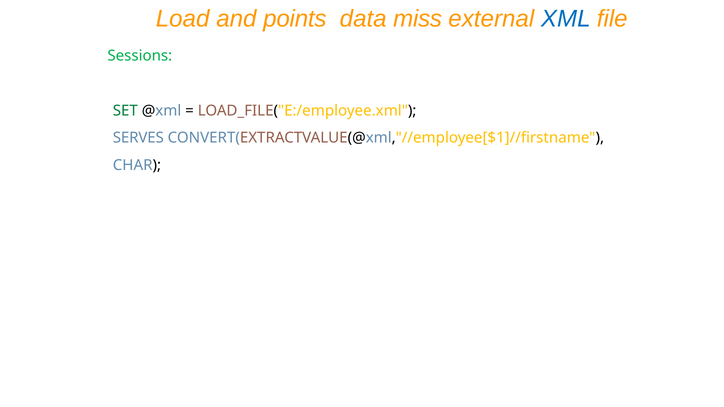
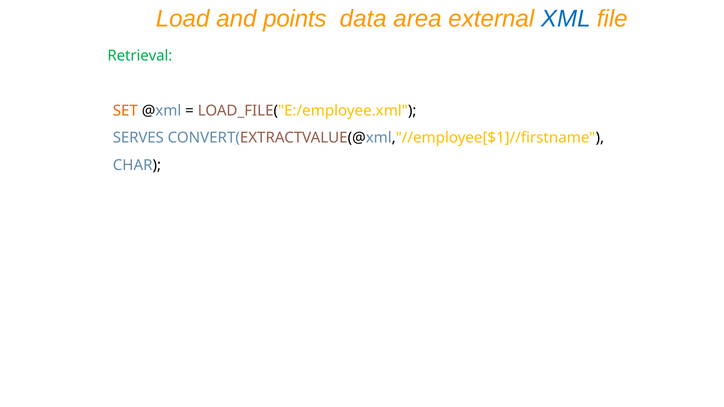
miss: miss -> area (418, 19)
Sessions: Sessions -> Retrieval (140, 56)
SET colour: green -> orange (125, 111)
